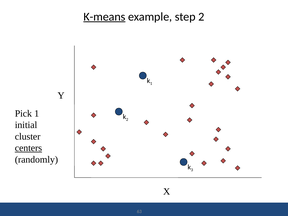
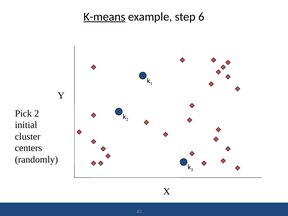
step 2: 2 -> 6 (201, 17)
Pick 1: 1 -> 2 (37, 113)
centers underline: present -> none (28, 148)
